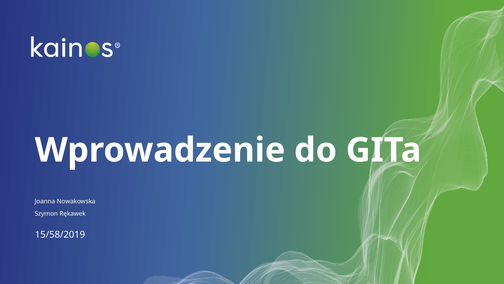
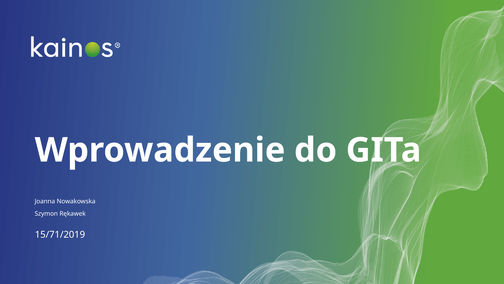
15/58/2019: 15/58/2019 -> 15/71/2019 (60, 234)
